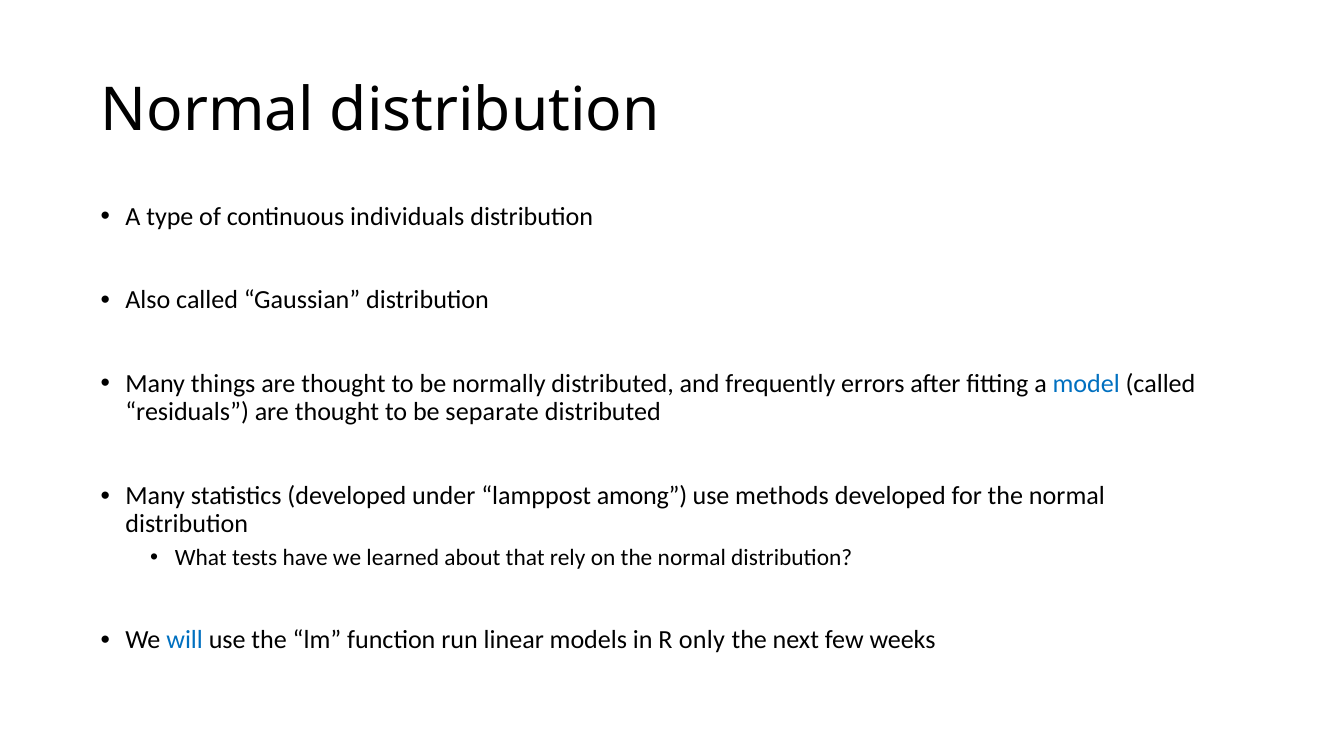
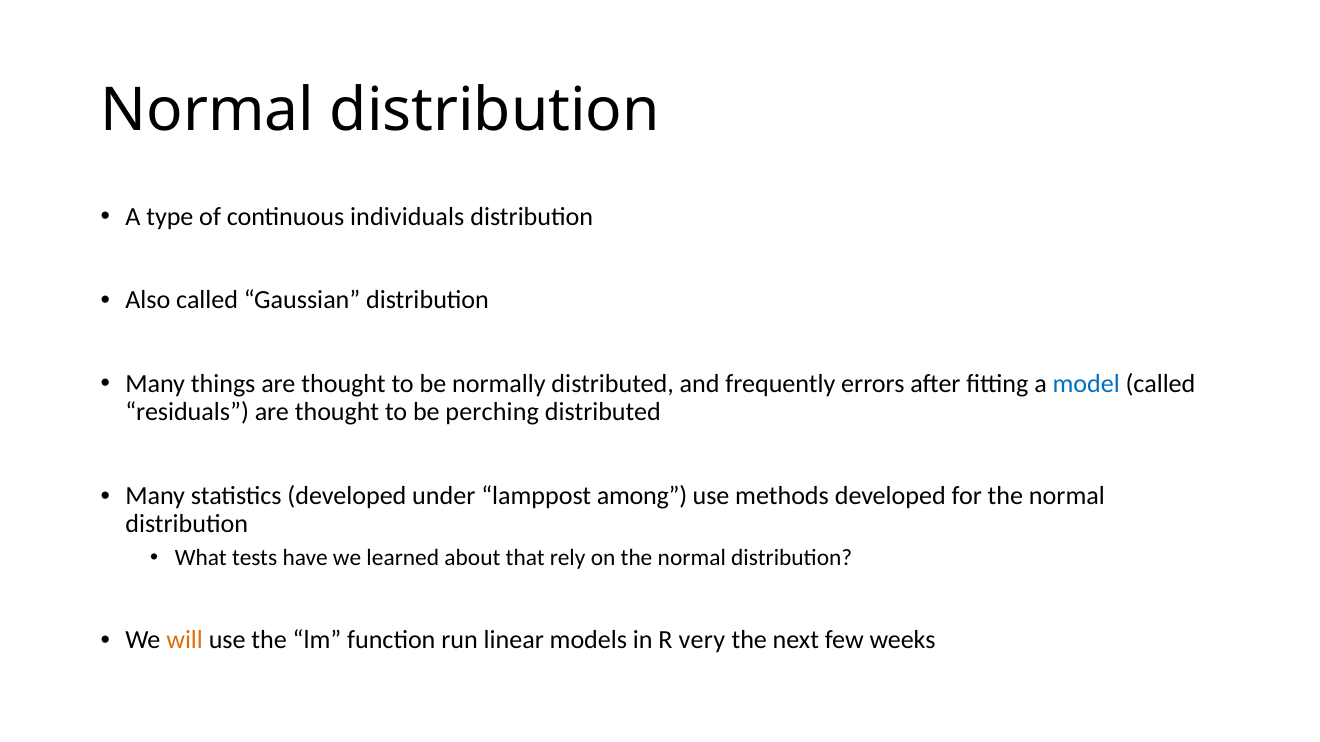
separate: separate -> perching (492, 413)
will colour: blue -> orange (185, 641)
only: only -> very (702, 641)
